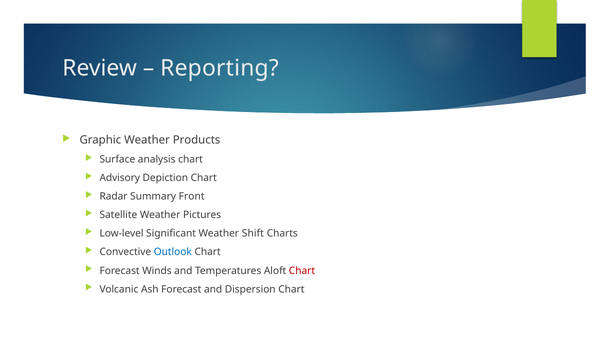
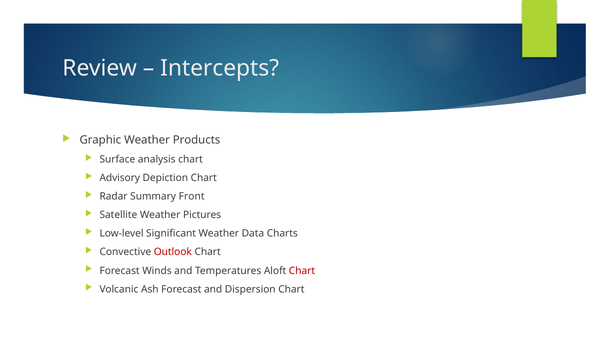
Reporting: Reporting -> Intercepts (220, 68)
Shift: Shift -> Data (253, 234)
Outlook colour: blue -> red (173, 252)
